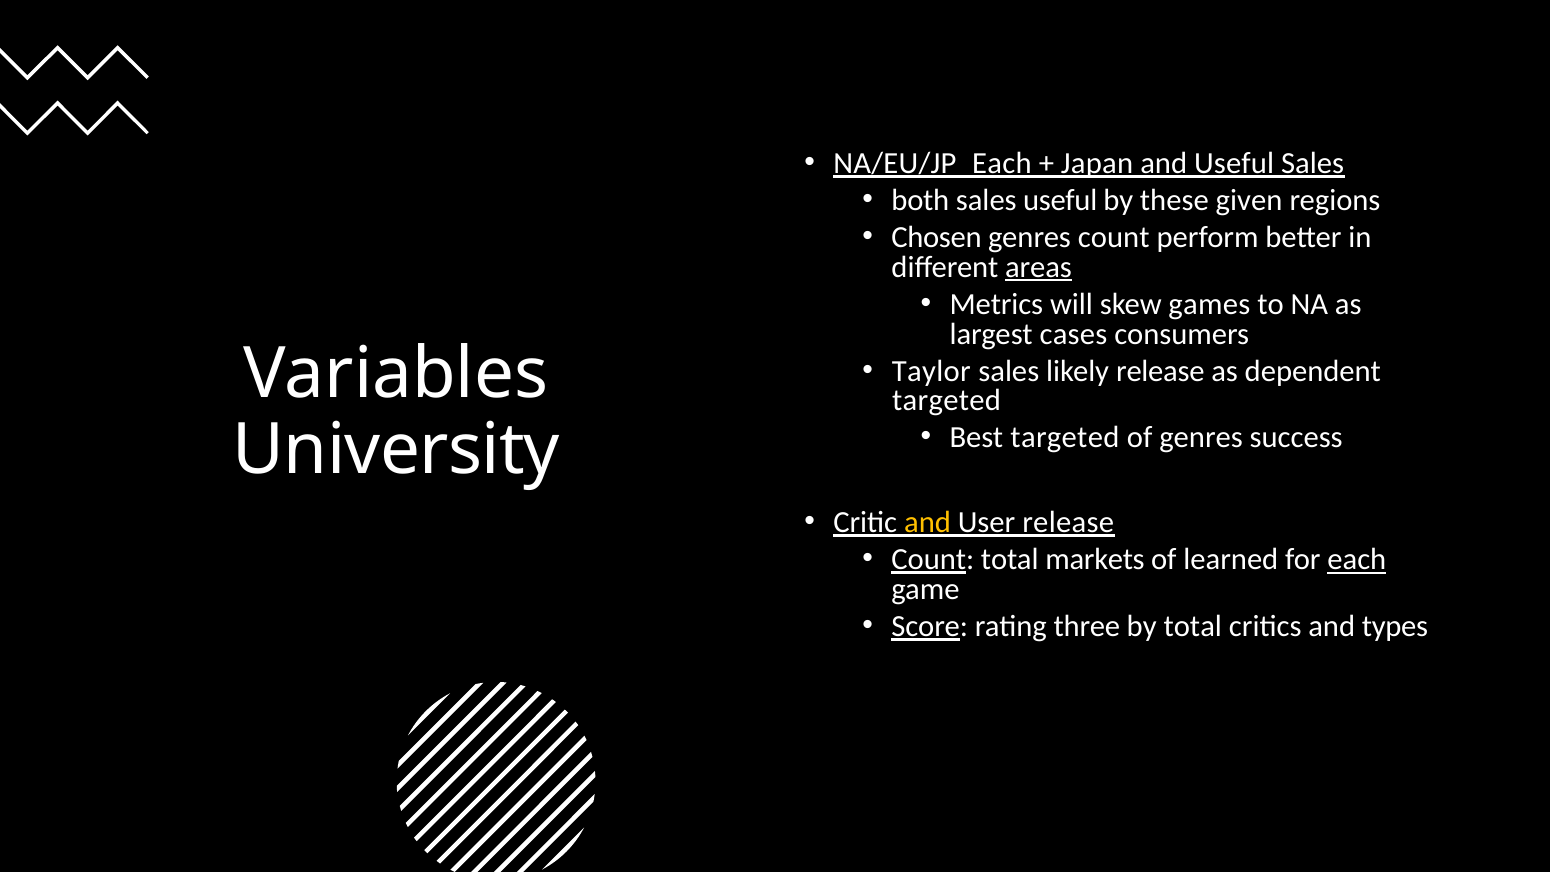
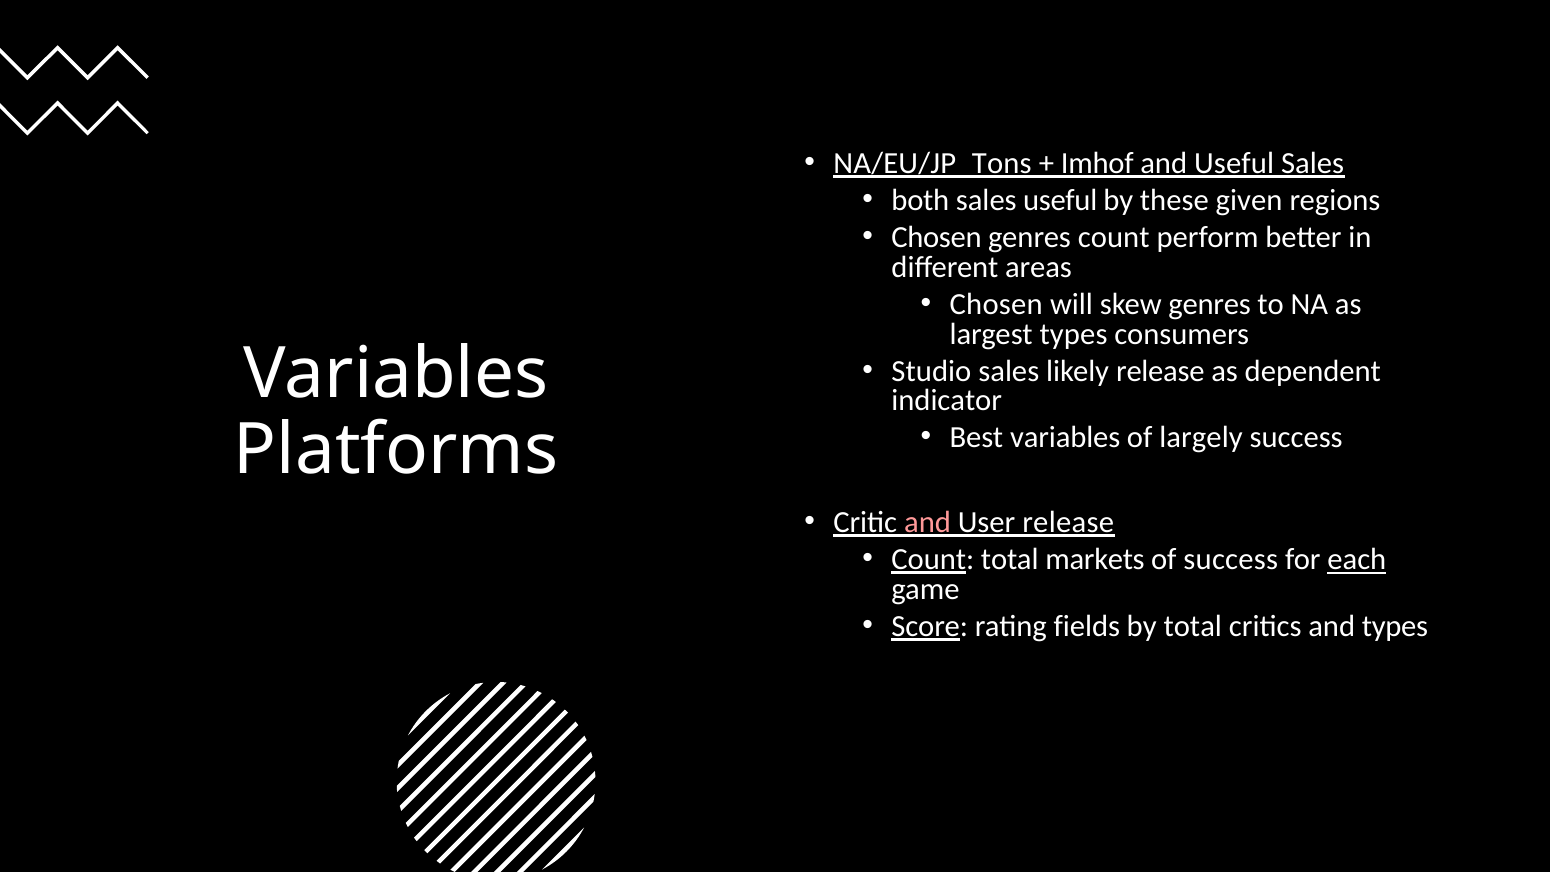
NA/EU/JP_Each: NA/EU/JP_Each -> NA/EU/JP_Tons (933, 163)
Japan: Japan -> Imhof (1097, 163)
areas underline: present -> none (1039, 267)
Metrics: Metrics -> Chosen (996, 304)
skew games: games -> genres (1210, 304)
largest cases: cases -> types (1074, 334)
Taylor: Taylor -> Studio (931, 371)
targeted: targeted -> indicator (947, 401)
Best targeted: targeted -> variables (1065, 438)
of genres: genres -> largely (1201, 438)
University: University -> Platforms (396, 450)
and colour: yellow -> pink (928, 522)
of learned: learned -> success (1231, 559)
three: three -> fields (1087, 626)
